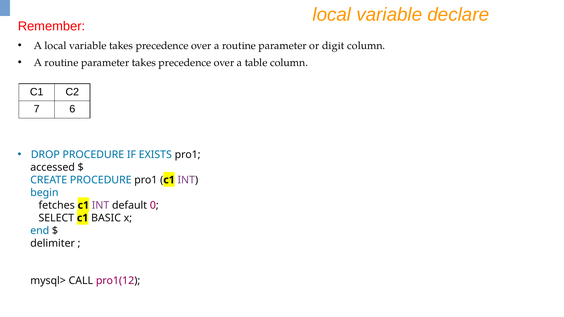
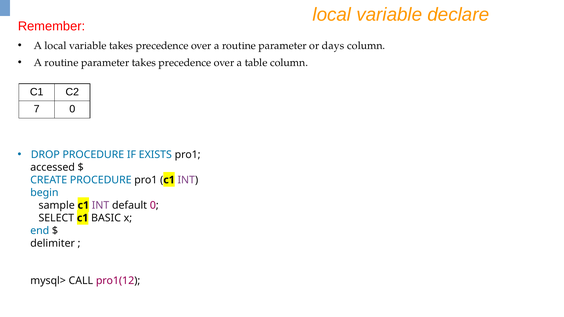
digit: digit -> days (333, 46)
7 6: 6 -> 0 (72, 109)
fetches: fetches -> sample (57, 205)
